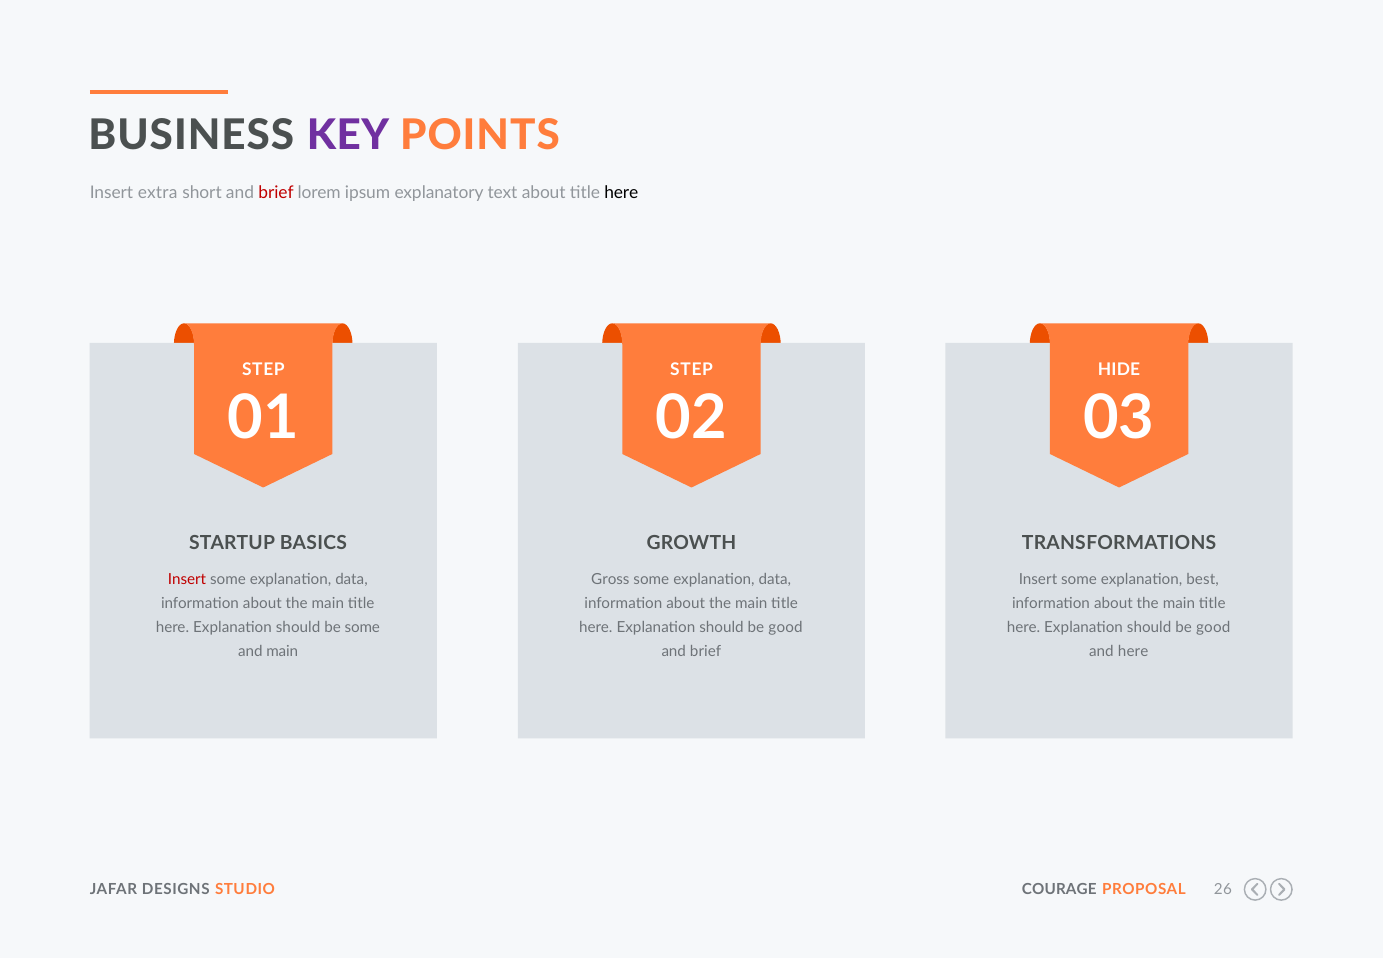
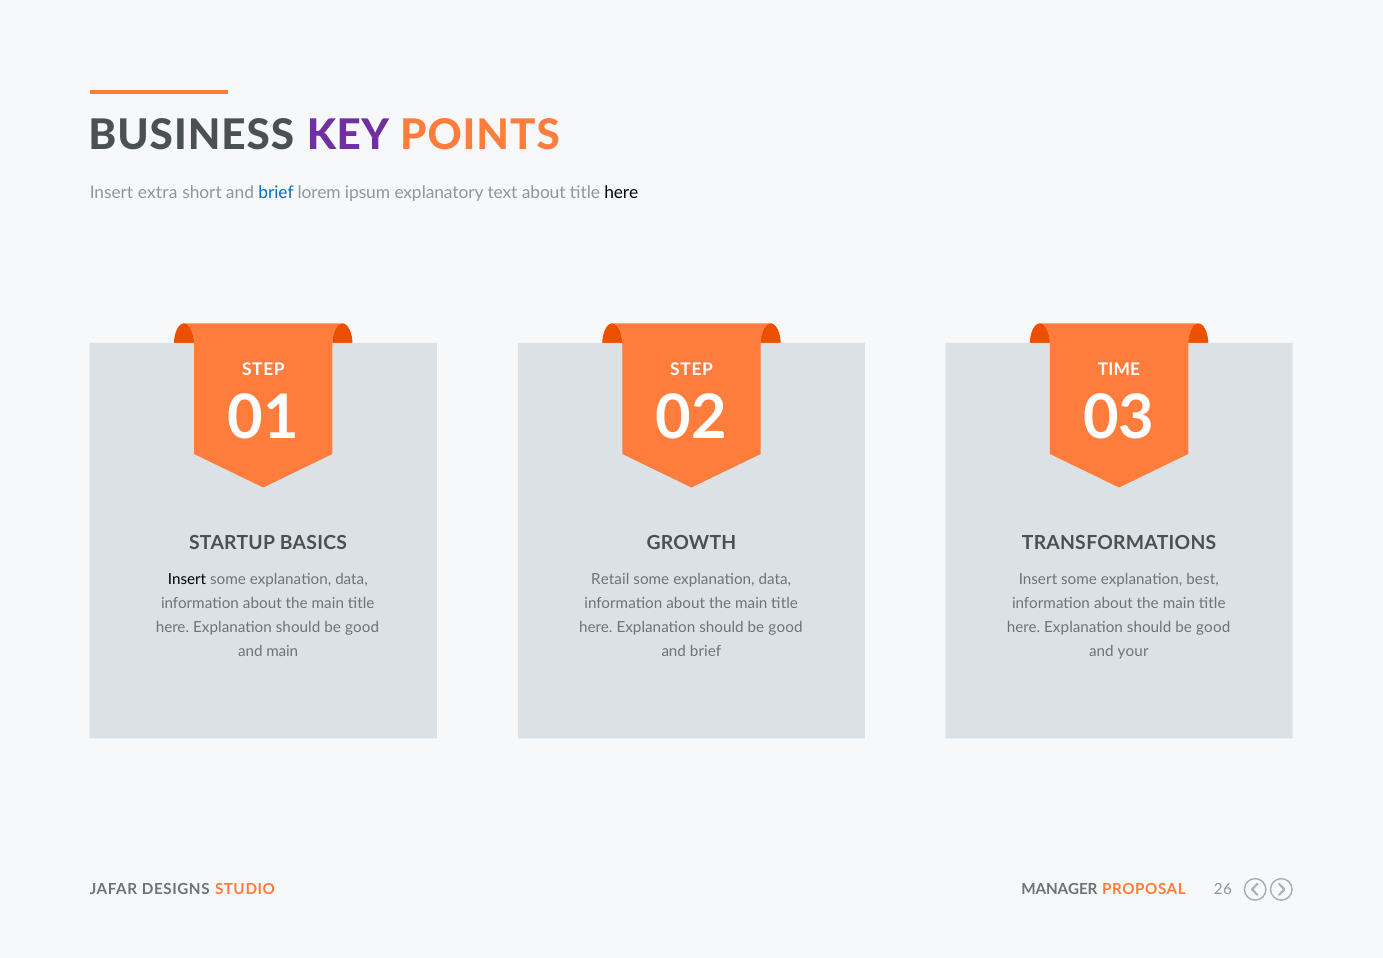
brief colour: red -> blue (276, 192)
HIDE: HIDE -> TIME (1119, 369)
Insert colour: red -> black (187, 579)
Gross: Gross -> Retail (610, 579)
some: some -> good (362, 627)
and here: here -> your (1133, 651)
COURAGE: COURAGE -> MANAGER (1059, 889)
